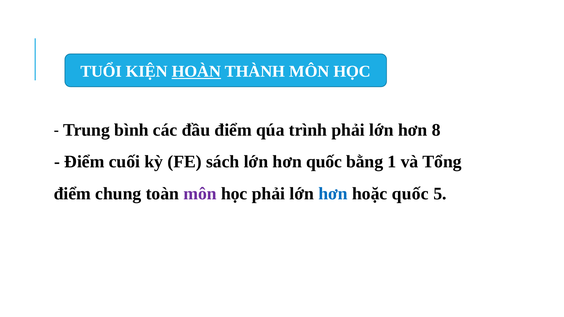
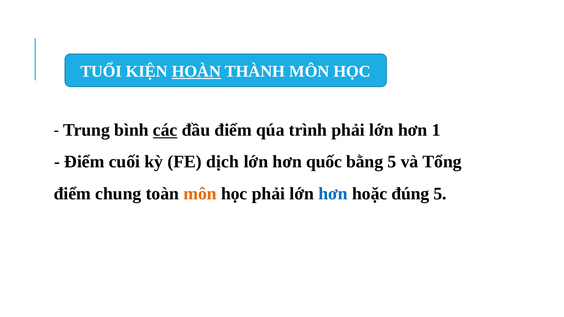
các underline: none -> present (165, 130)
8: 8 -> 1 (436, 130)
sách: sách -> dịch (223, 162)
bằng 1: 1 -> 5 (392, 162)
môn colour: purple -> orange (200, 194)
hoặc quốc: quốc -> đúng (410, 194)
